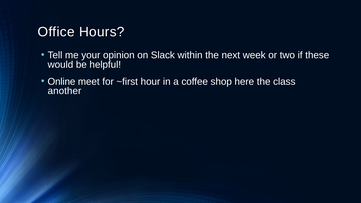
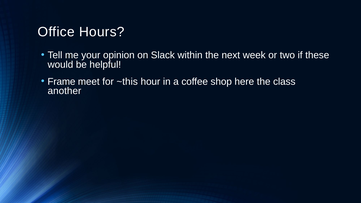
Online: Online -> Frame (61, 82)
~first: ~first -> ~this (127, 82)
